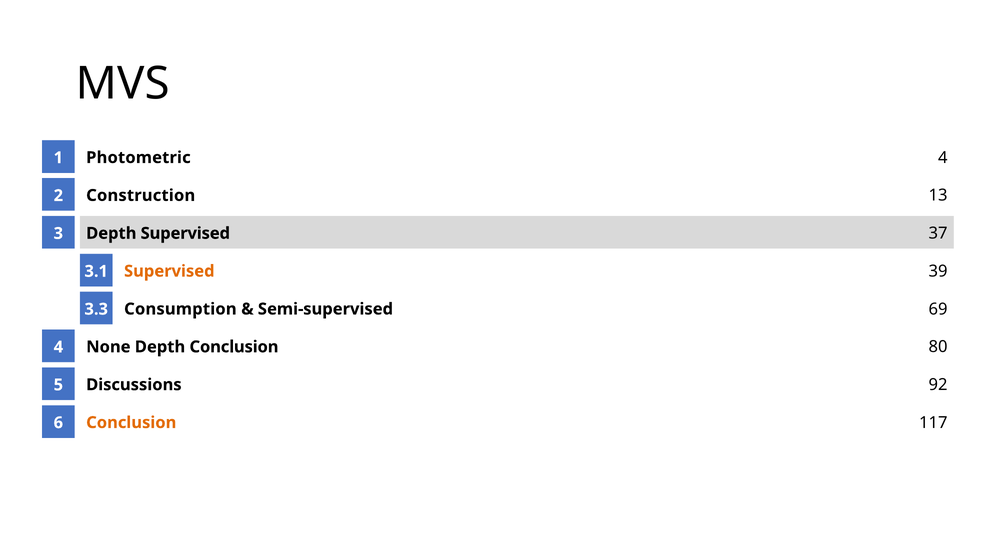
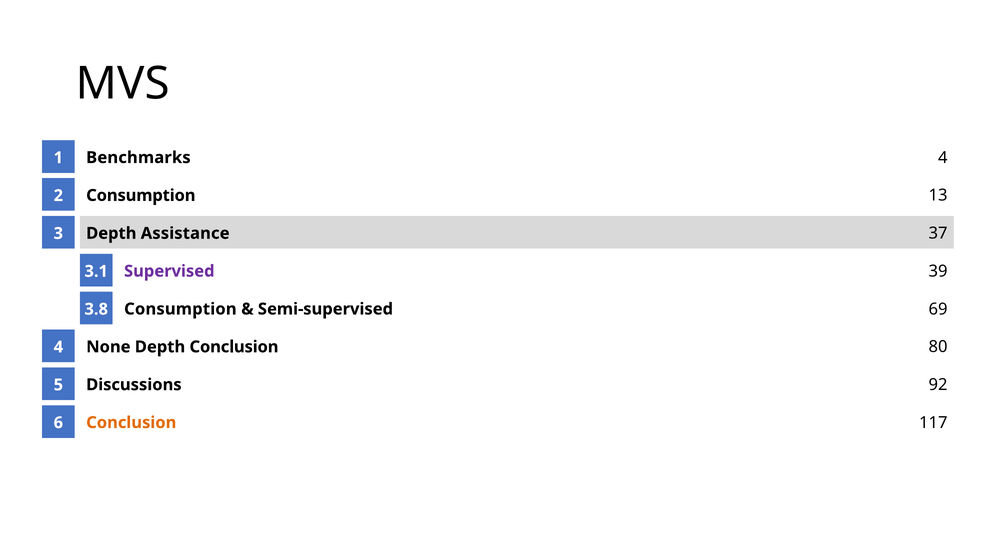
Photometric: Photometric -> Benchmarks (138, 158)
Construction: Construction -> Consumption (141, 196)
Depth Supervised: Supervised -> Assistance (185, 233)
Supervised colour: orange -> purple (169, 271)
3.3: 3.3 -> 3.8 (96, 309)
